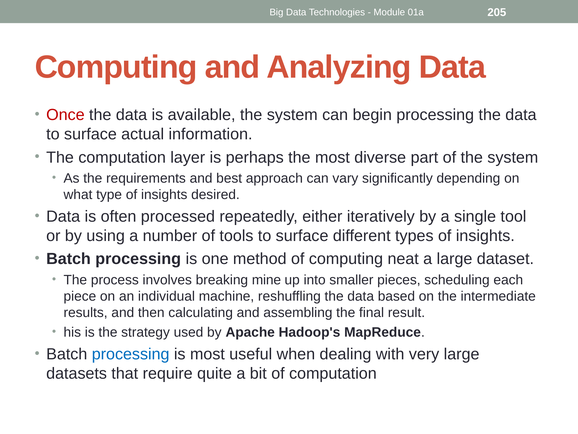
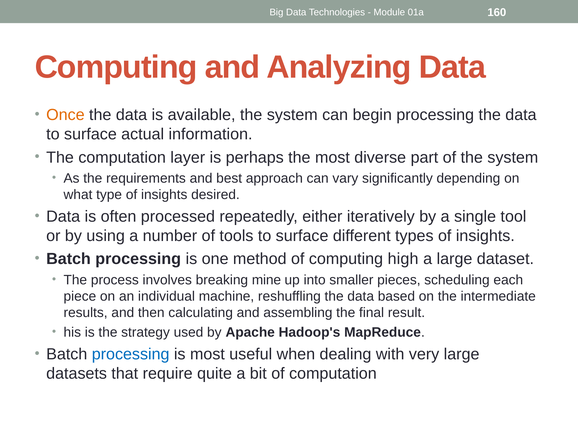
205: 205 -> 160 (497, 12)
Once colour: red -> orange (65, 115)
neat: neat -> high (403, 259)
